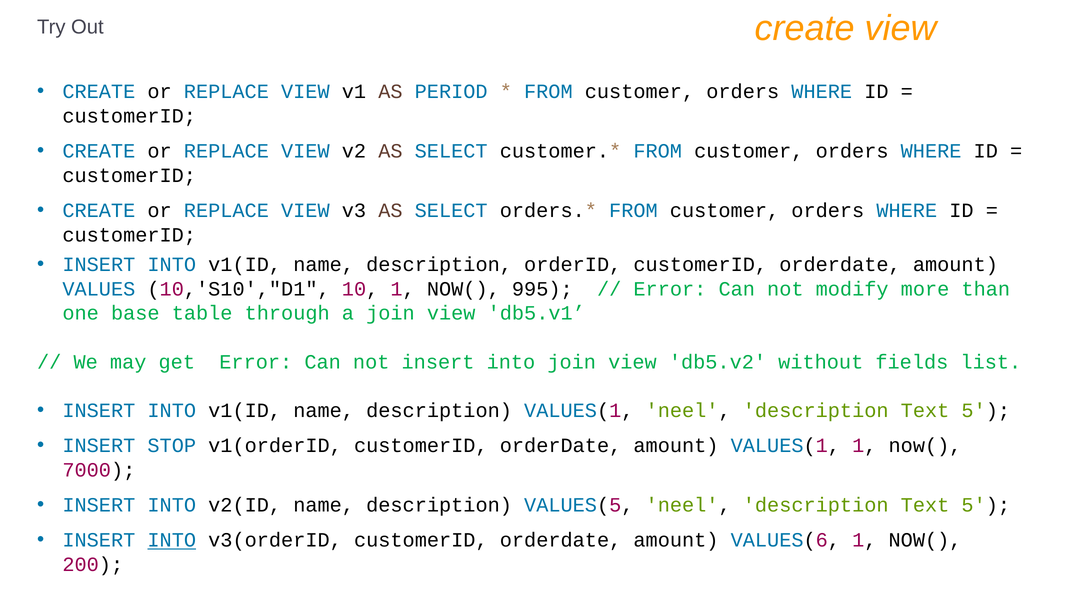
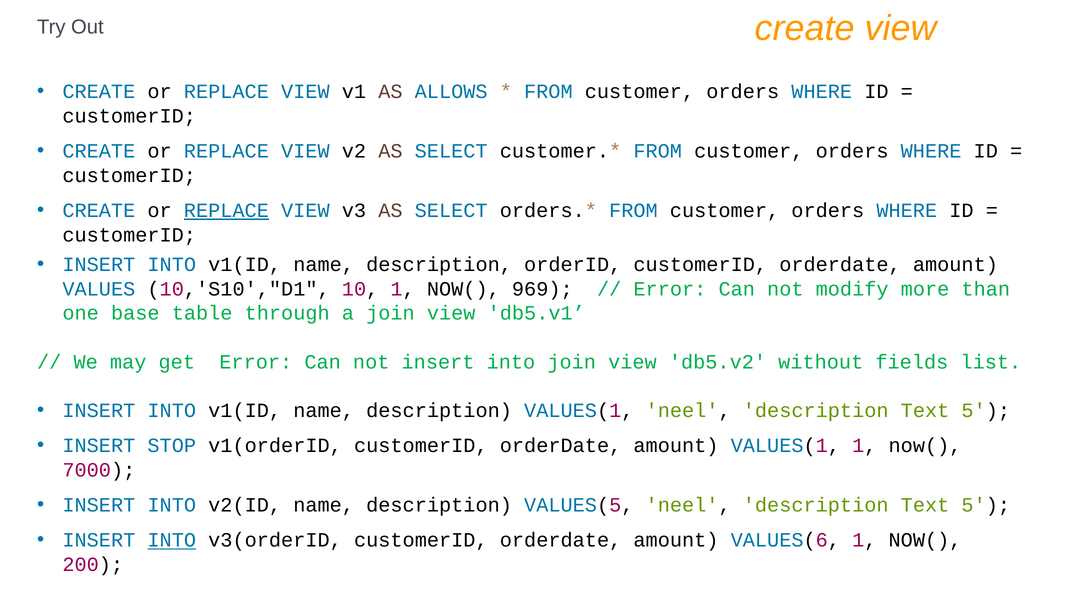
PERIOD: PERIOD -> ALLOWS (451, 92)
REPLACE underline: none -> present (226, 210)
995: 995 -> 969 (542, 289)
